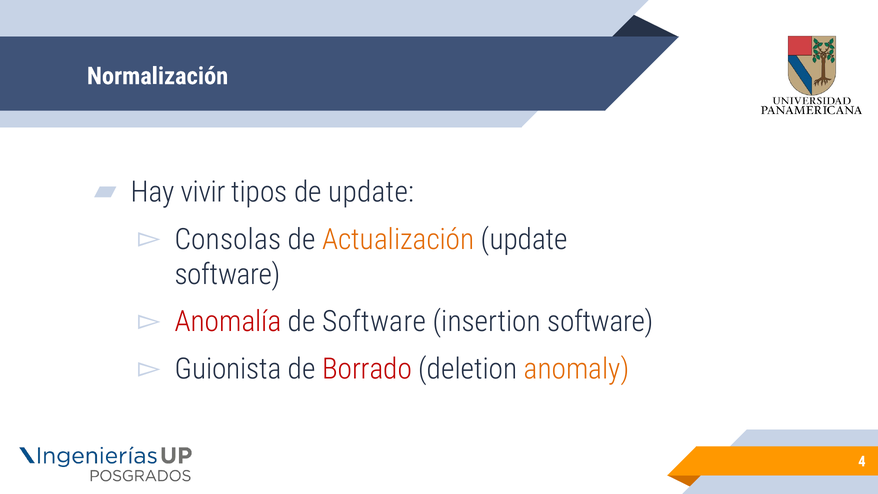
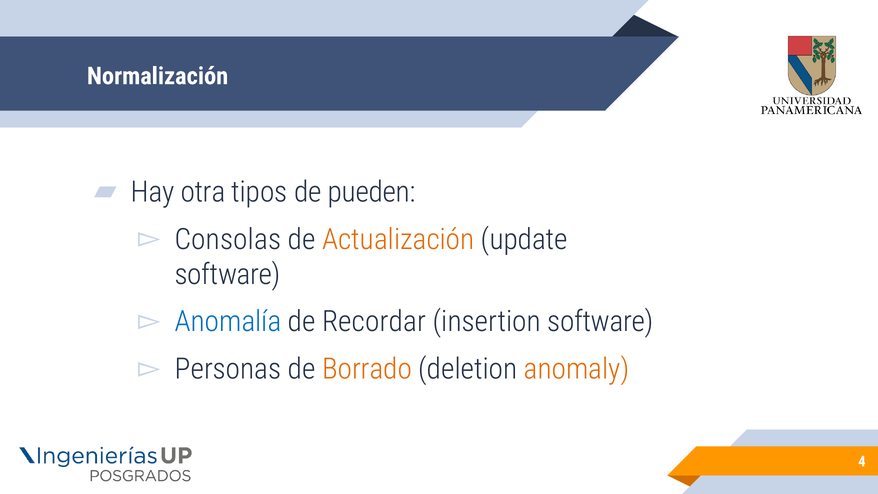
vivir: vivir -> otra (203, 192)
de update: update -> pueden (372, 192)
Anomalía colour: red -> blue (228, 322)
de Software: Software -> Recordar (374, 322)
Guionista: Guionista -> Personas (228, 369)
Borrado colour: red -> orange (367, 369)
